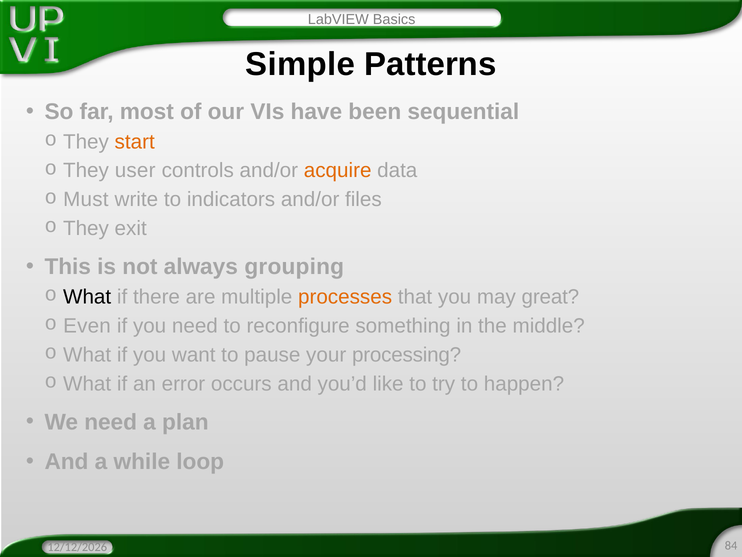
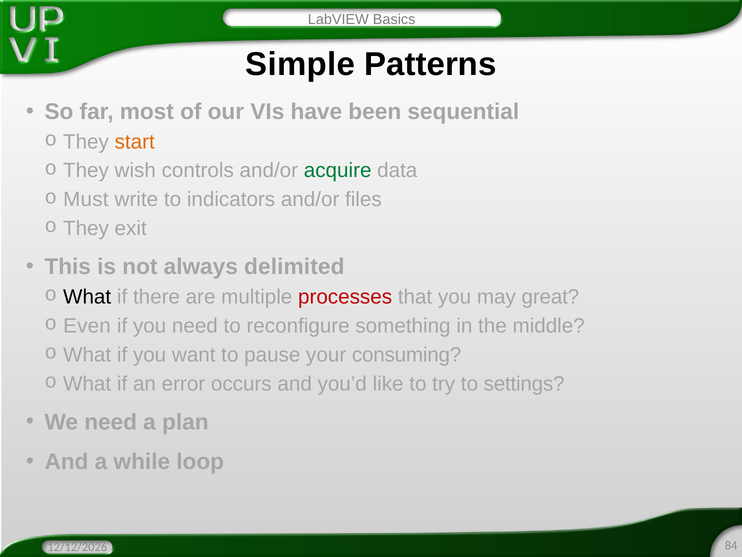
user: user -> wish (135, 170)
acquire colour: orange -> green (338, 170)
grouping: grouping -> delimited (294, 267)
processes colour: orange -> red (345, 297)
processing: processing -> consuming (407, 354)
happen: happen -> settings (524, 383)
